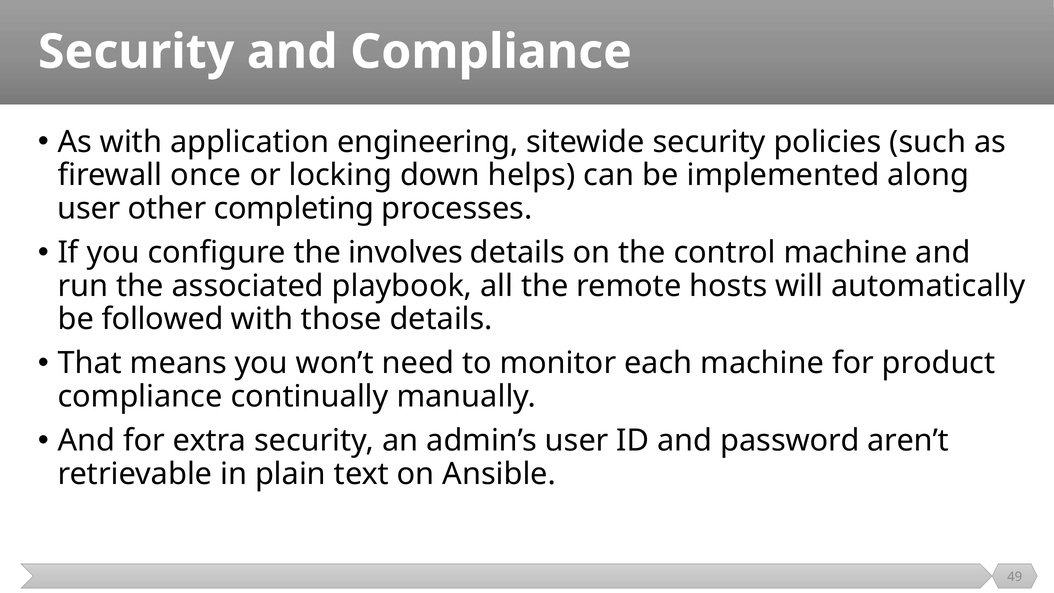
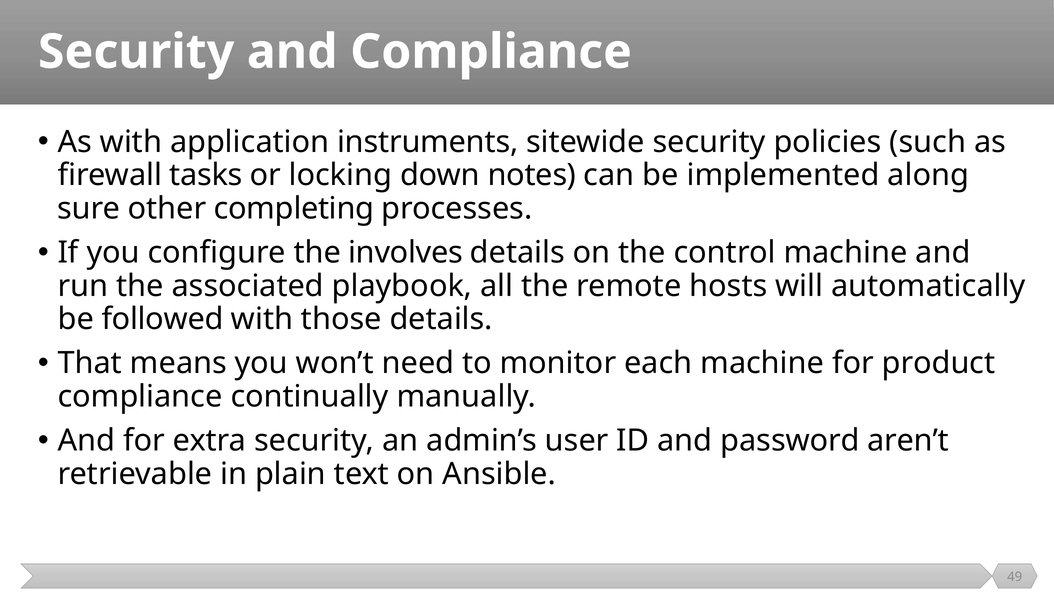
engineering: engineering -> instruments (428, 142)
once: once -> tasks (206, 175)
helps: helps -> notes (532, 175)
user: user -> sure (89, 208)
